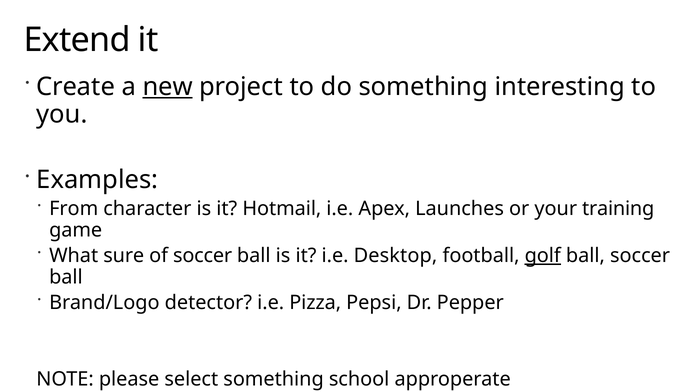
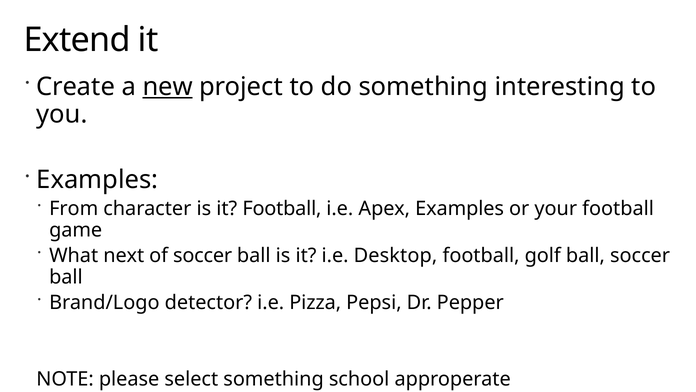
it Hotmail: Hotmail -> Football (282, 208)
Apex Launches: Launches -> Examples (460, 208)
your training: training -> football (618, 208)
sure: sure -> next (124, 255)
golf underline: present -> none (543, 255)
